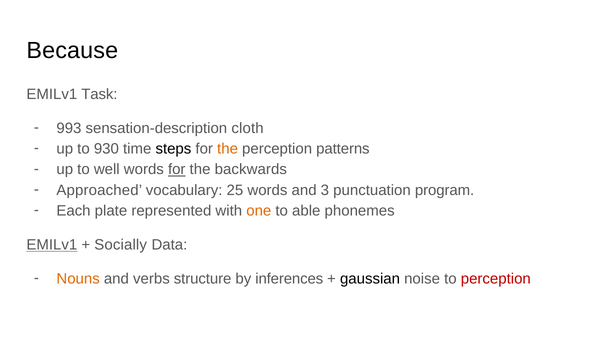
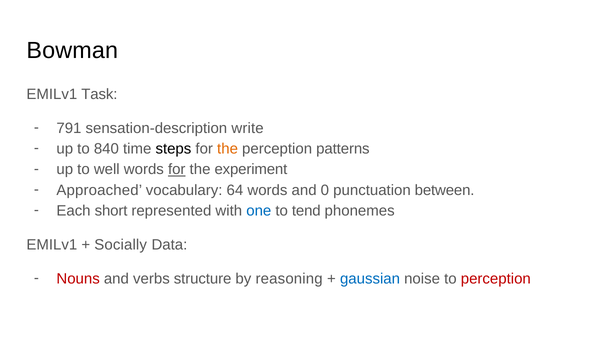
Because: Because -> Bowman (72, 51)
993: 993 -> 791 (69, 128)
cloth: cloth -> write (248, 128)
930: 930 -> 840 (106, 149)
backwards: backwards -> experiment (251, 170)
25: 25 -> 64 (235, 190)
3: 3 -> 0 (325, 190)
program: program -> between (445, 190)
plate: plate -> short (111, 211)
one colour: orange -> blue (259, 211)
able: able -> tend (306, 211)
EMILv1 underline: present -> none (52, 245)
Nouns colour: orange -> red (78, 279)
inferences: inferences -> reasoning (289, 279)
gaussian colour: black -> blue (370, 279)
